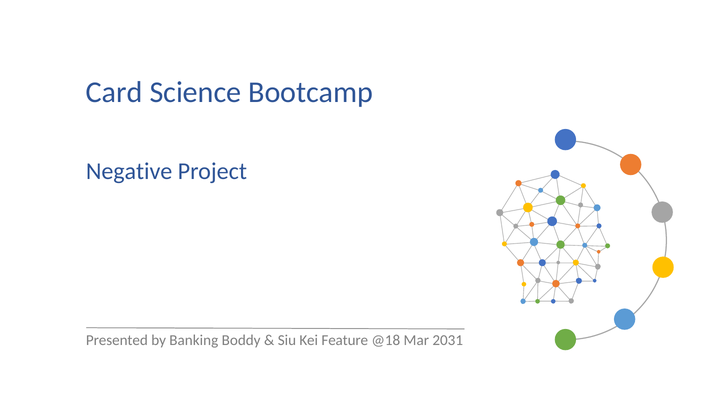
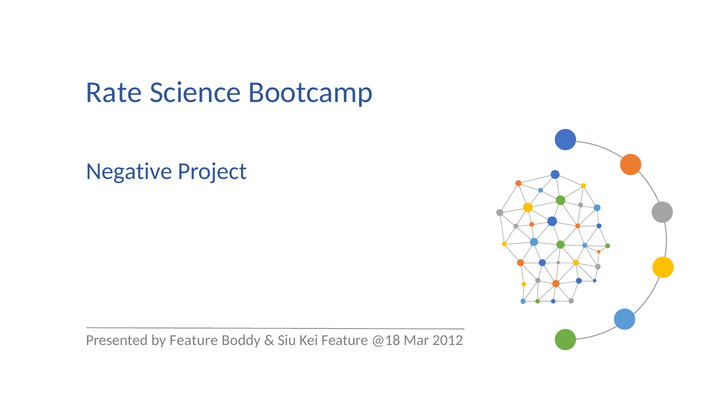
Card: Card -> Rate (114, 92)
by Banking: Banking -> Feature (194, 341)
2031: 2031 -> 2012 (448, 341)
